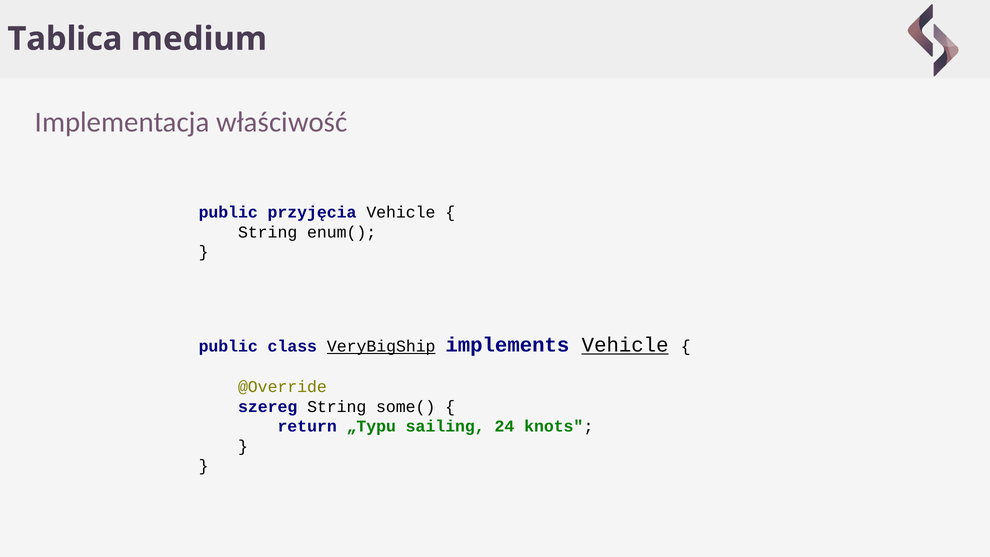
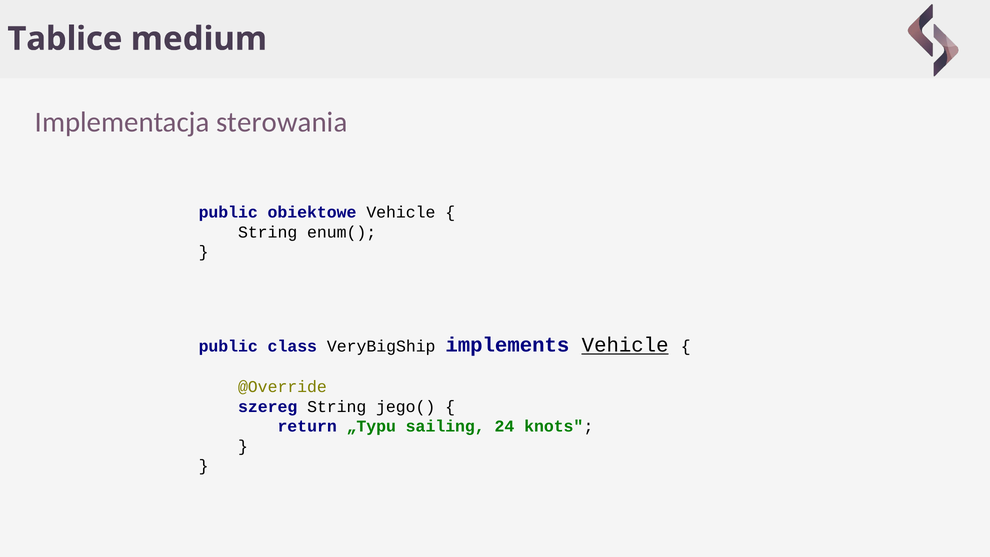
Tablica: Tablica -> Tablice (65, 39)
właściwość: właściwość -> sterowania (282, 122)
przyjęcia: przyjęcia -> obiektowe (312, 212)
VeryBigShip underline: present -> none (381, 346)
some(: some( -> jego( (406, 407)
